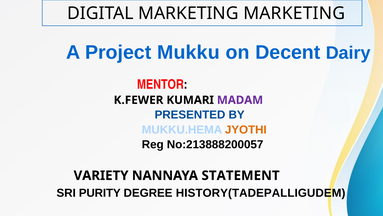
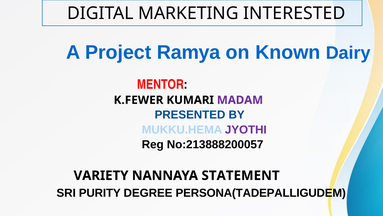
MARKETING MARKETING: MARKETING -> INTERESTED (294, 13)
Mukku: Mukku -> Ramya (189, 52)
Decent: Decent -> Known (288, 52)
JYOTHI colour: orange -> purple (246, 129)
HISTORY(TADEPALLIGUDEM: HISTORY(TADEPALLIGUDEM -> PERSONA(TADEPALLIGUDEM (261, 192)
